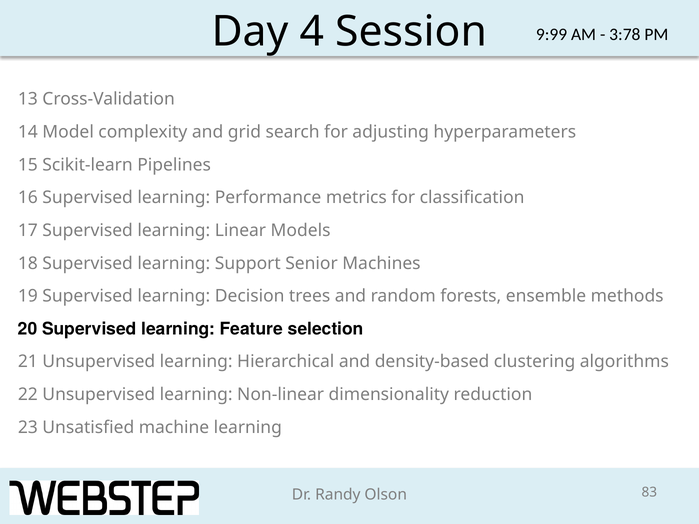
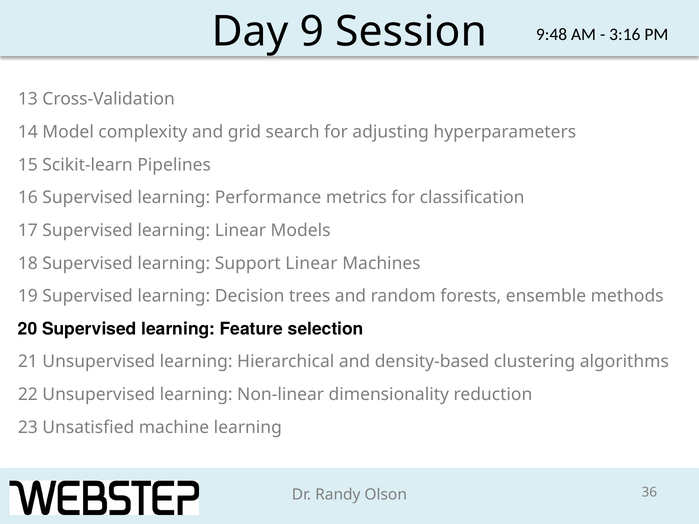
4: 4 -> 9 (312, 31)
9:99: 9:99 -> 9:48 (552, 34)
3:78: 3:78 -> 3:16 (625, 34)
Support Senior: Senior -> Linear (311, 263)
83: 83 -> 36 (649, 492)
